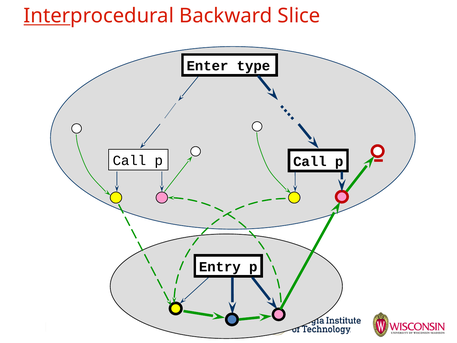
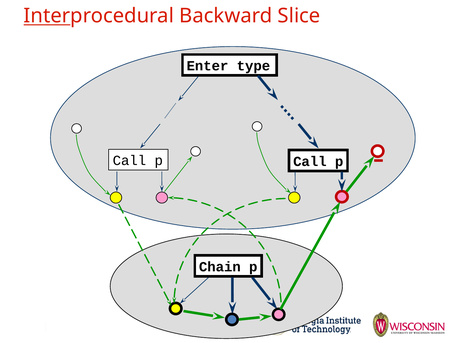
Entry: Entry -> Chain (220, 267)
